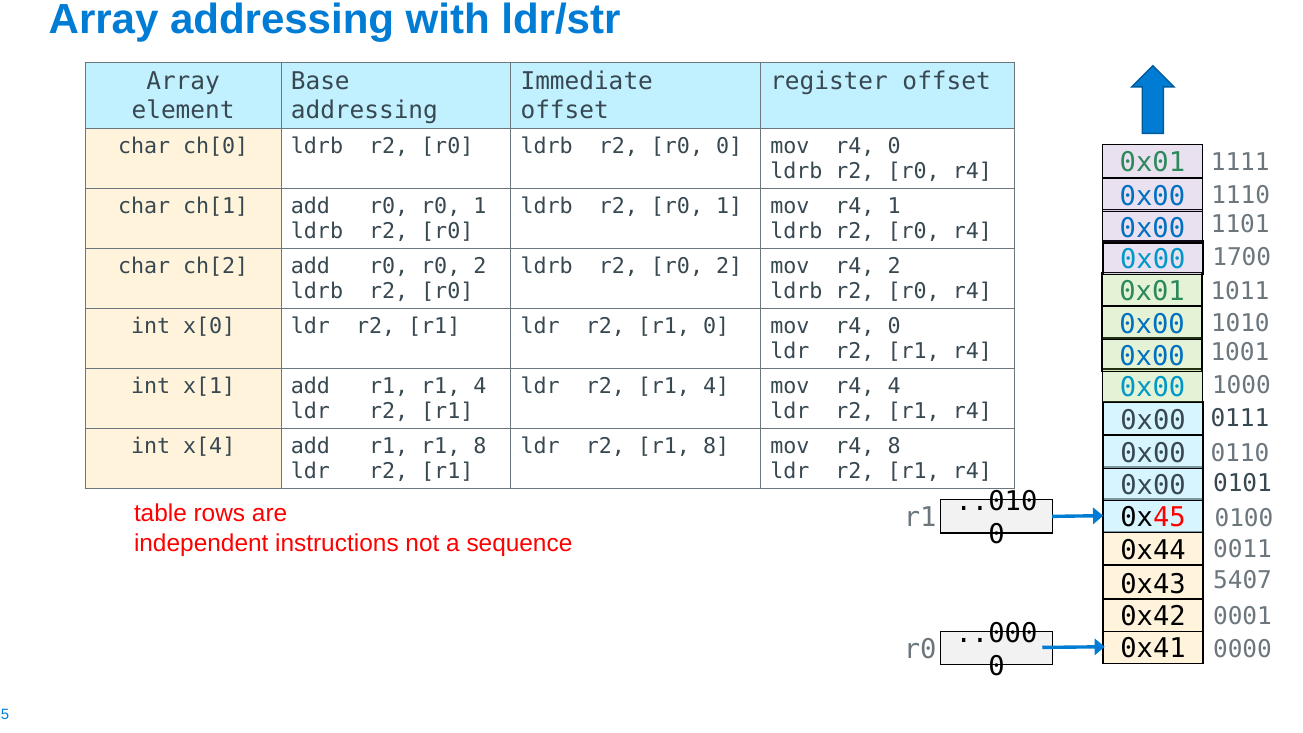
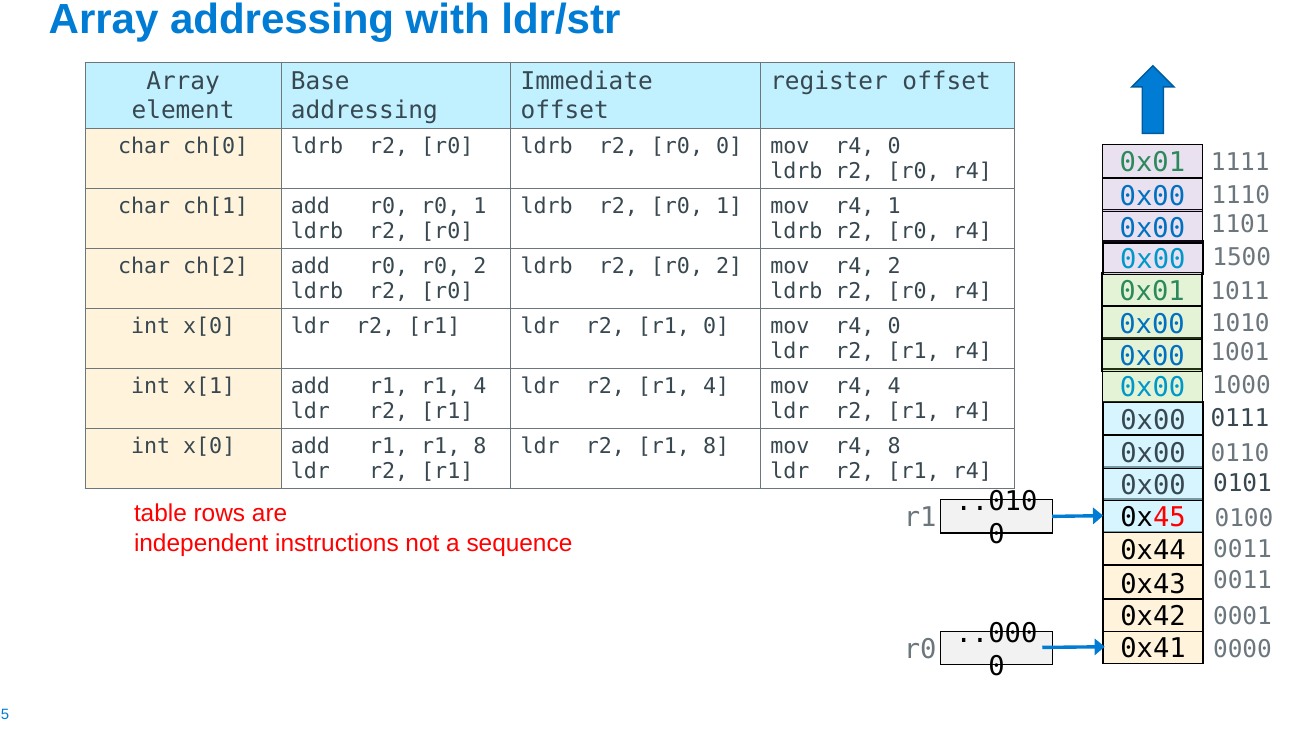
1700: 1700 -> 1500 (1242, 257)
x[4: x[4 -> x[0 (209, 446)
5407: 5407 -> 0011 (1243, 581)
